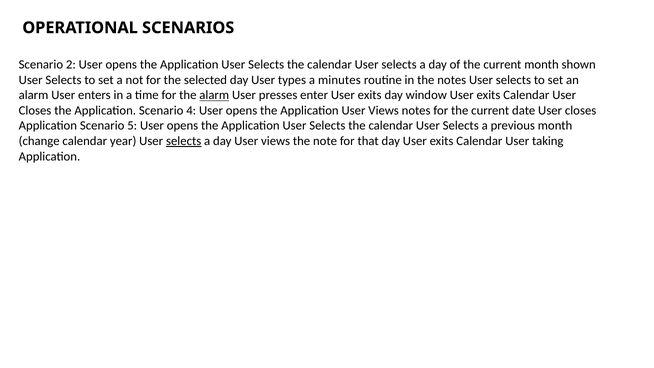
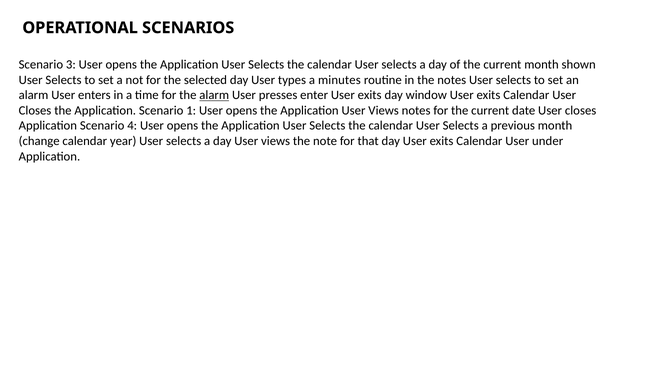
2: 2 -> 3 (71, 65)
4: 4 -> 1 (191, 110)
5: 5 -> 4 (132, 126)
selects underline: present -> none (184, 141)
taking: taking -> under (548, 141)
